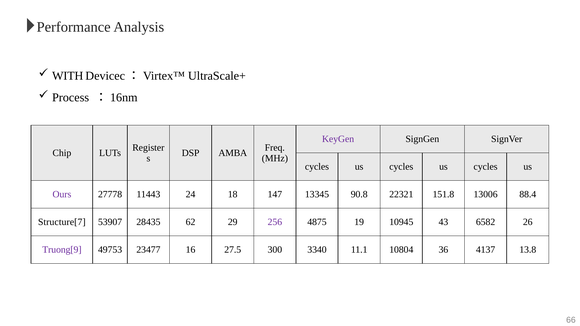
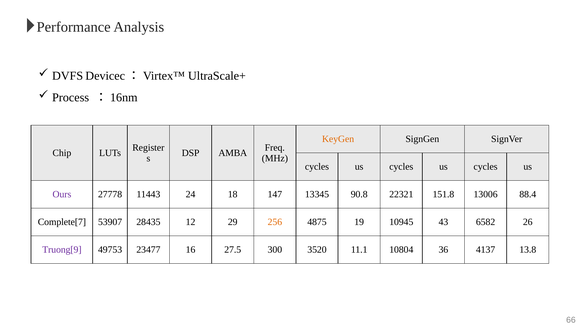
WITH: WITH -> DVFS (68, 76)
KeyGen colour: purple -> orange (338, 139)
Structure[7: Structure[7 -> Complete[7 (62, 222)
62: 62 -> 12 (191, 222)
256 colour: purple -> orange (275, 222)
3340: 3340 -> 3520 (317, 250)
